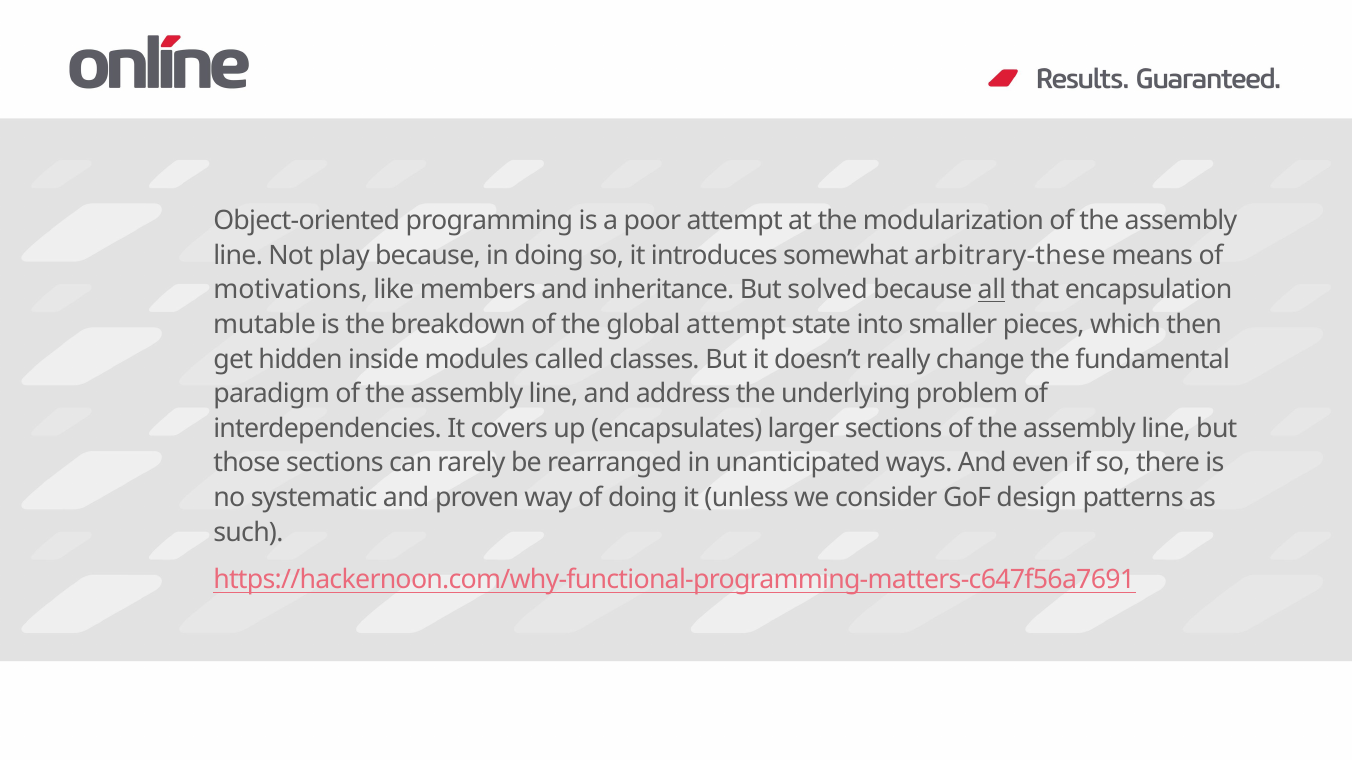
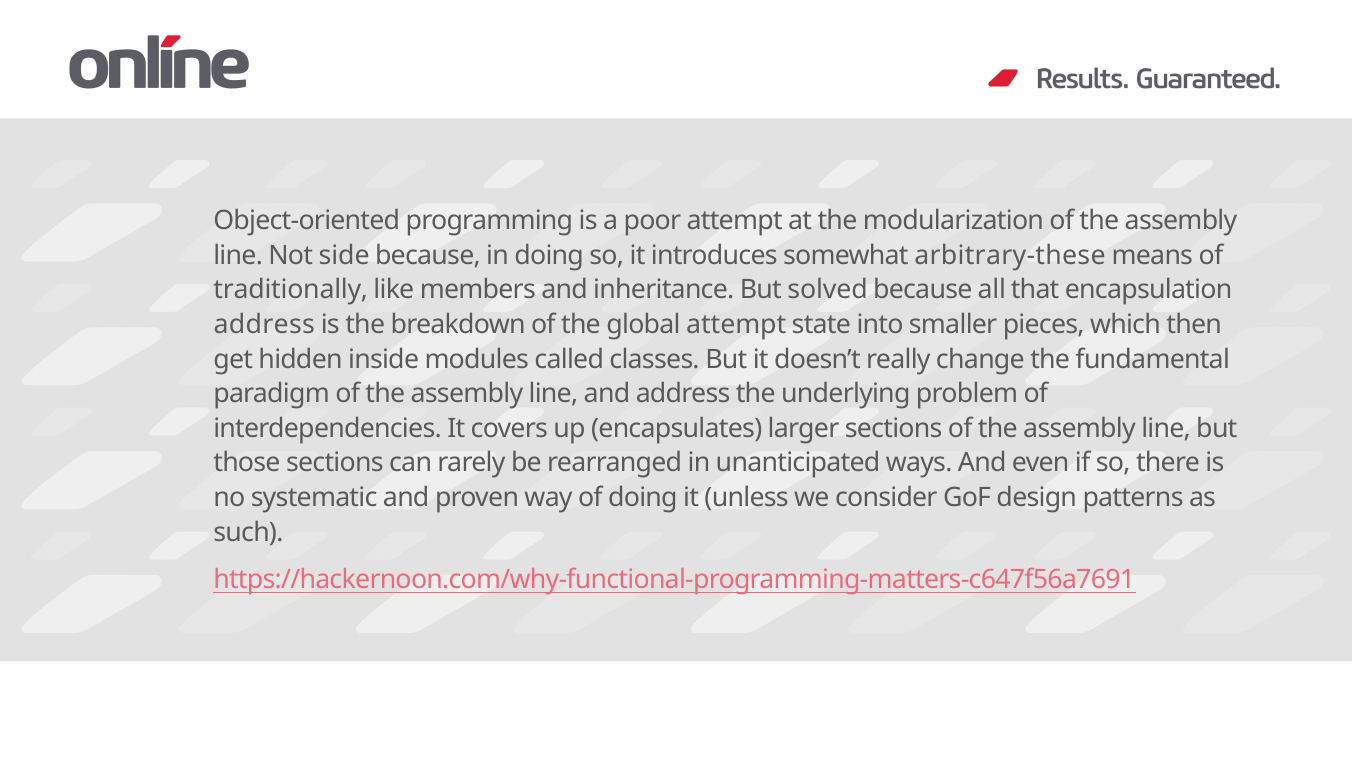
play: play -> side (344, 256)
motivations: motivations -> traditionally (291, 290)
all underline: present -> none (992, 290)
mutable: mutable -> address (264, 325)
